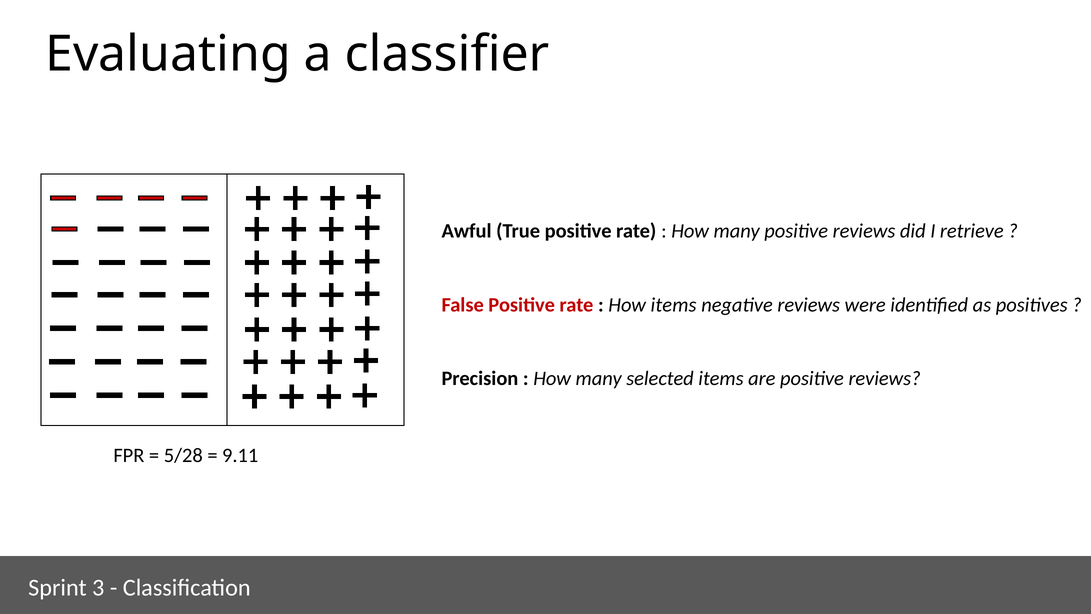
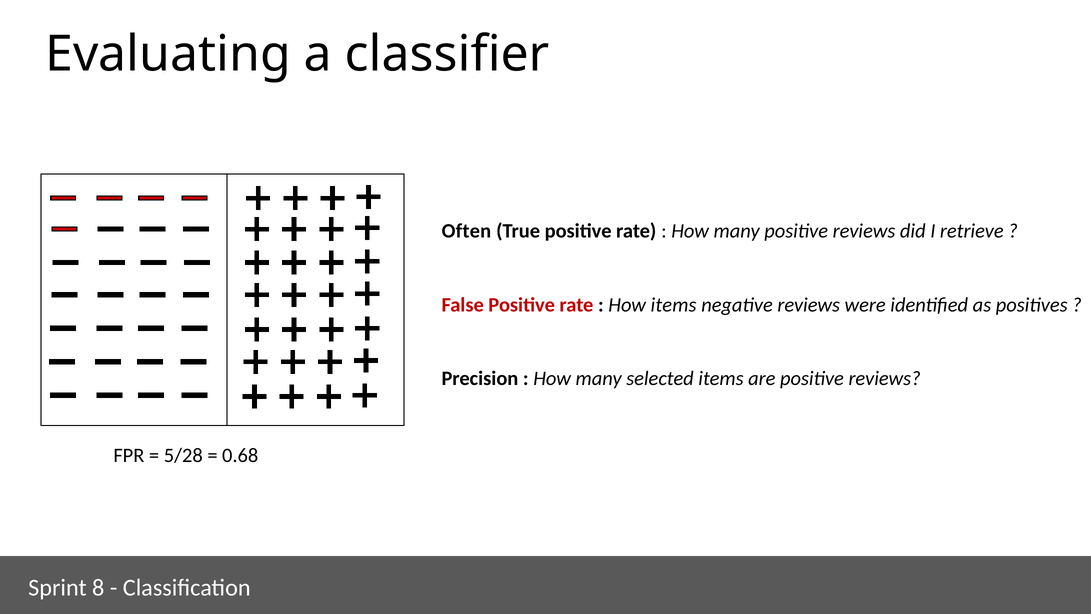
Awful: Awful -> Often (466, 231)
9.11: 9.11 -> 0.68 (240, 455)
3: 3 -> 8 (98, 587)
